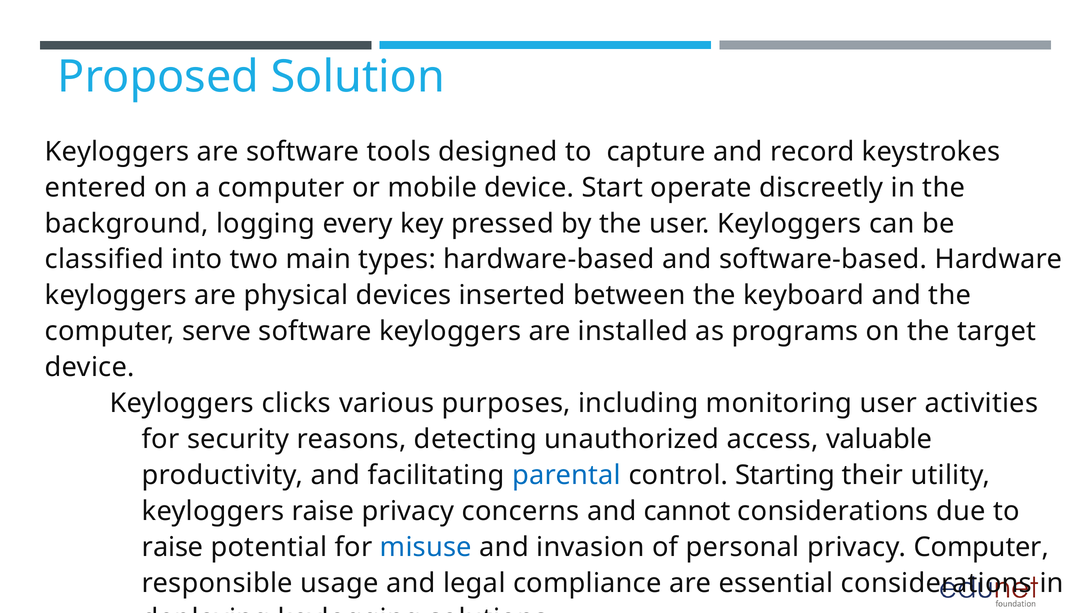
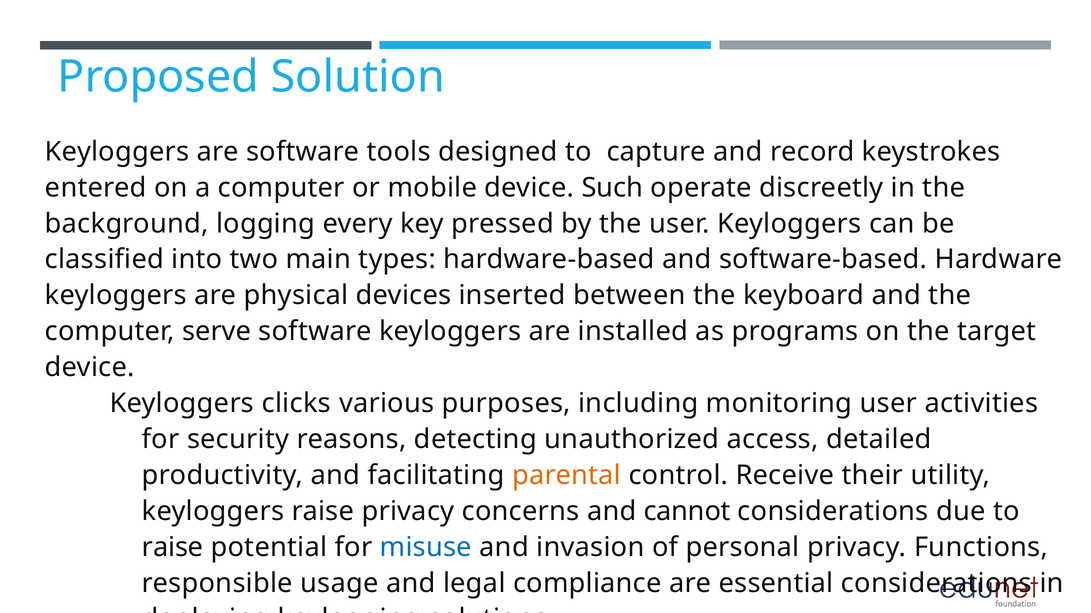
Start: Start -> Such (612, 188)
valuable: valuable -> detailed (879, 440)
parental colour: blue -> orange (567, 476)
Starting: Starting -> Receive (785, 476)
privacy Computer: Computer -> Functions (981, 548)
